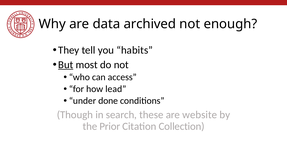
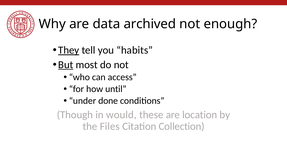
They underline: none -> present (69, 50)
lead: lead -> until (116, 89)
search: search -> would (121, 115)
website: website -> location (200, 115)
Prior: Prior -> Files (110, 127)
